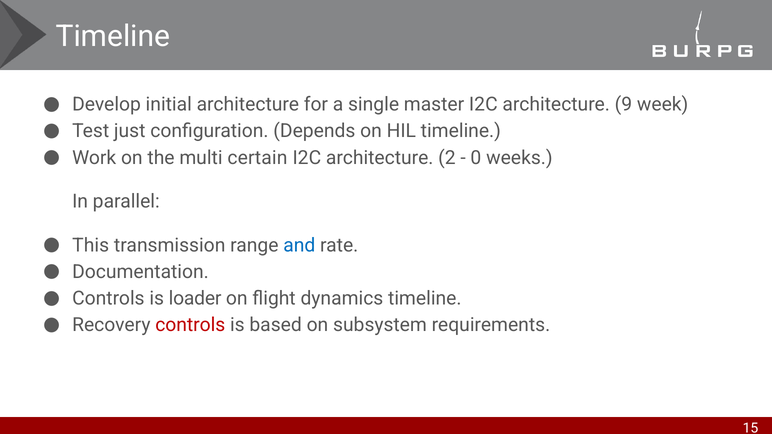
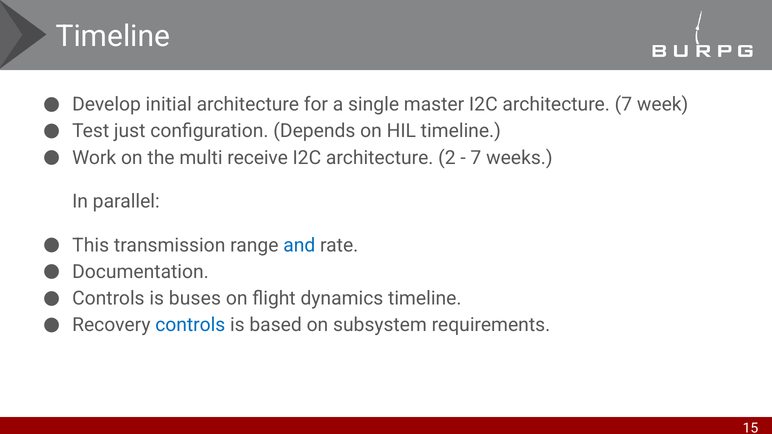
architecture 9: 9 -> 7 (623, 105)
certain: certain -> receive (258, 158)
0: 0 -> 7 (476, 158)
loader: loader -> buses (195, 299)
controls colour: red -> blue (190, 325)
